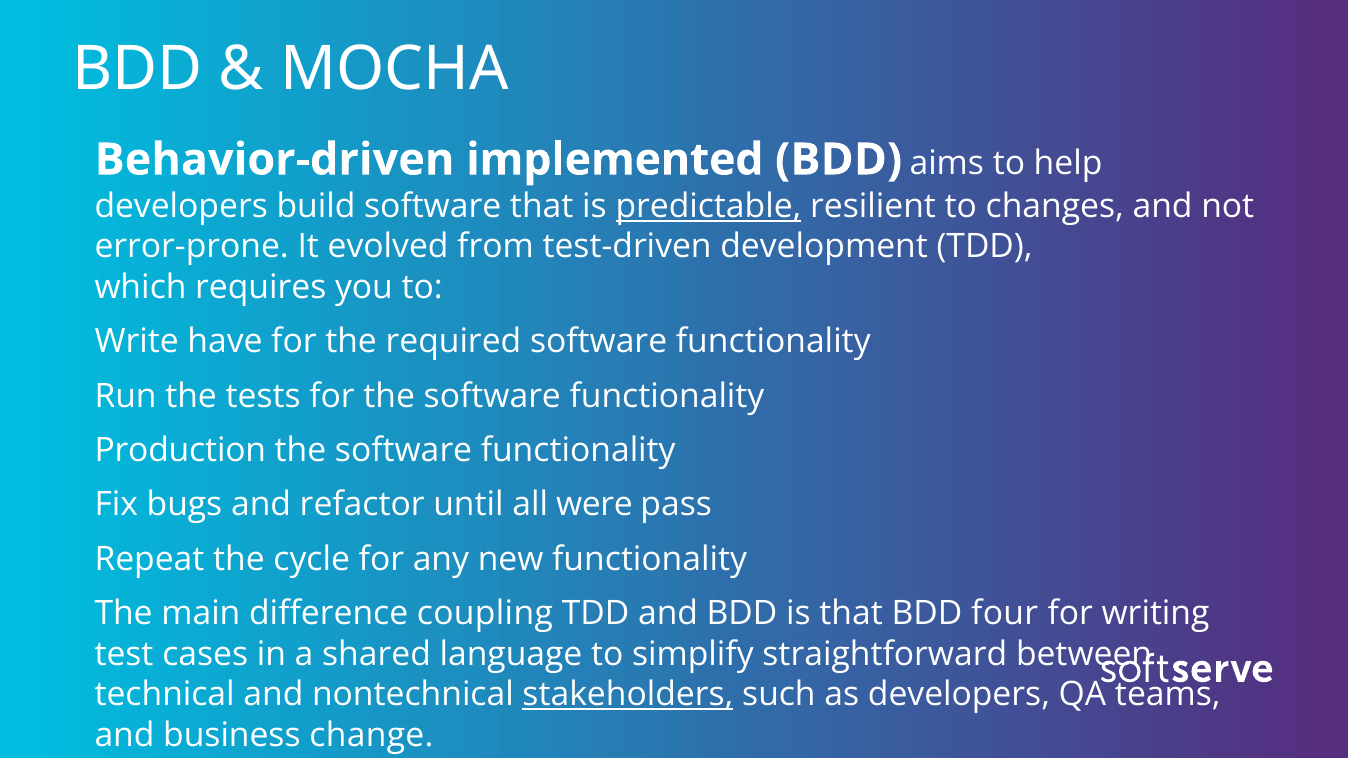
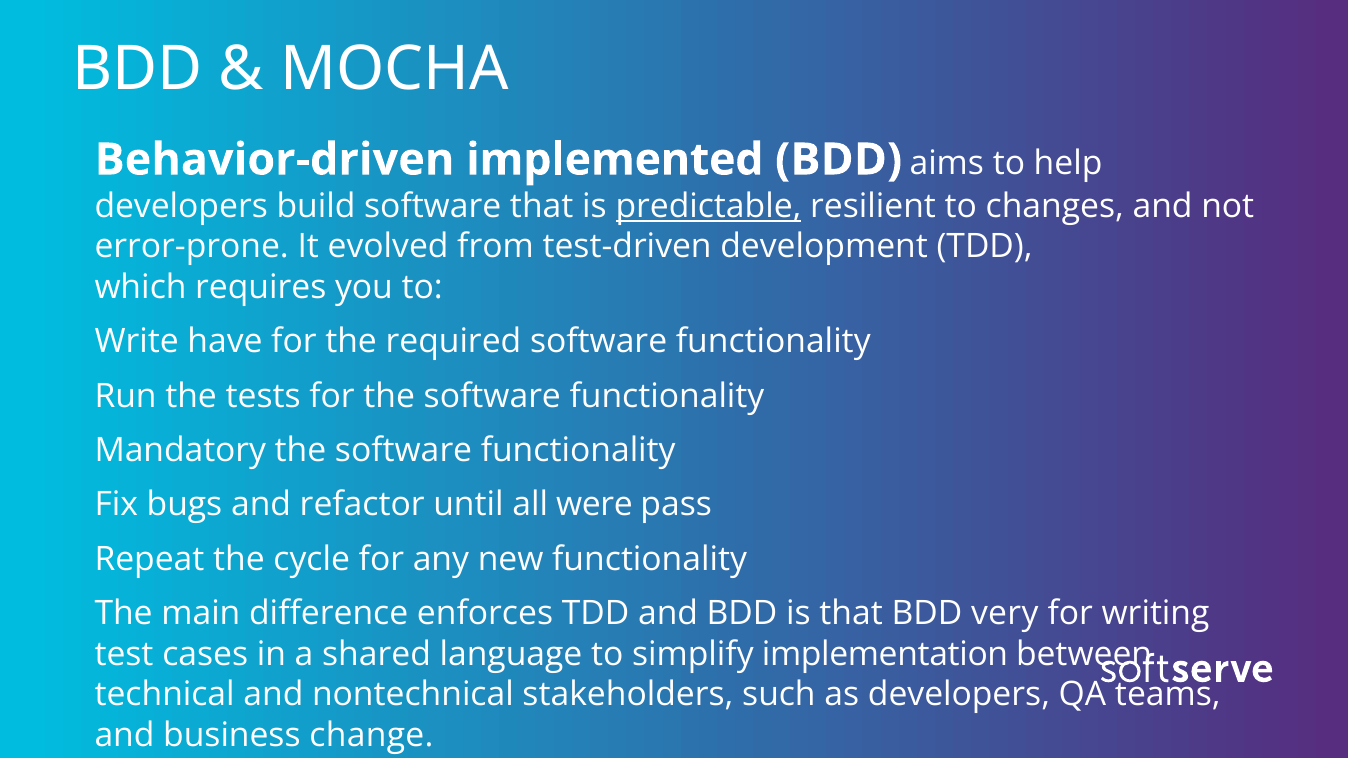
Production: Production -> Mandatory (180, 451)
coupling: coupling -> enforces (485, 614)
four: four -> very (1005, 614)
straightforward: straightforward -> implementation (885, 654)
stakeholders underline: present -> none (628, 695)
